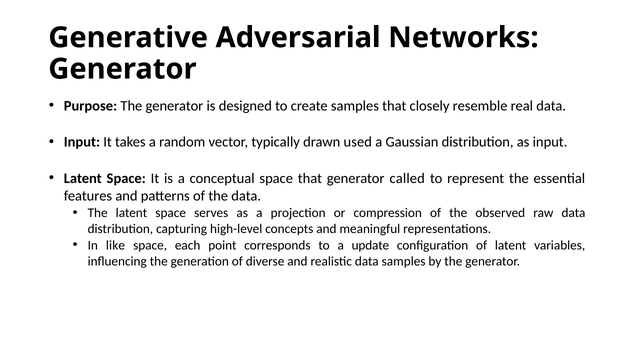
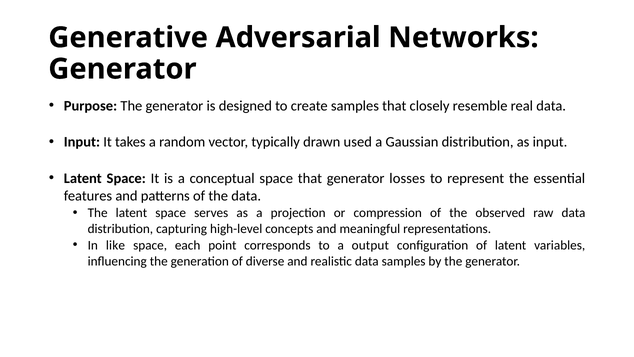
called: called -> losses (407, 178)
update: update -> output (370, 245)
